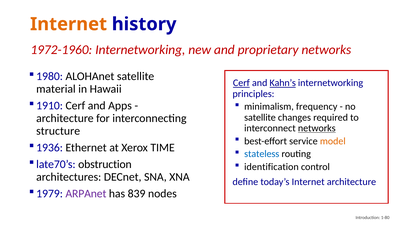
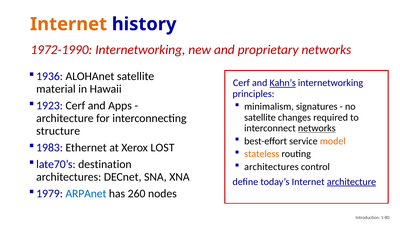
1972-1960: 1972-1960 -> 1972-1990 (61, 50)
1980: 1980 -> 1936 (50, 76)
Cerf underline: present -> none (241, 83)
1910: 1910 -> 1923 (50, 106)
frequency: frequency -> signatures (317, 107)
1936: 1936 -> 1983 (50, 148)
TIME: TIME -> LOST (163, 148)
stateless colour: blue -> orange (262, 154)
obstruction: obstruction -> destination (105, 164)
identification: identification -> architectures (271, 167)
architecture underline: none -> present (351, 182)
ARPAnet colour: purple -> blue (86, 194)
839: 839 -> 260 (137, 194)
